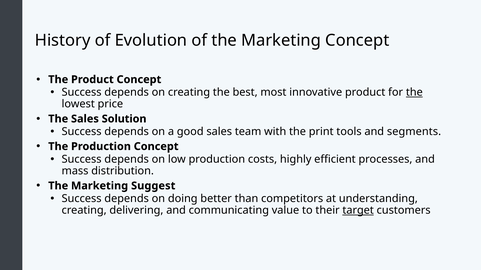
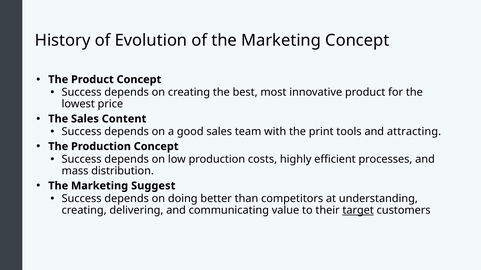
the underline: present -> none (414, 92)
Solution: Solution -> Content (124, 119)
segments: segments -> attracting (414, 132)
